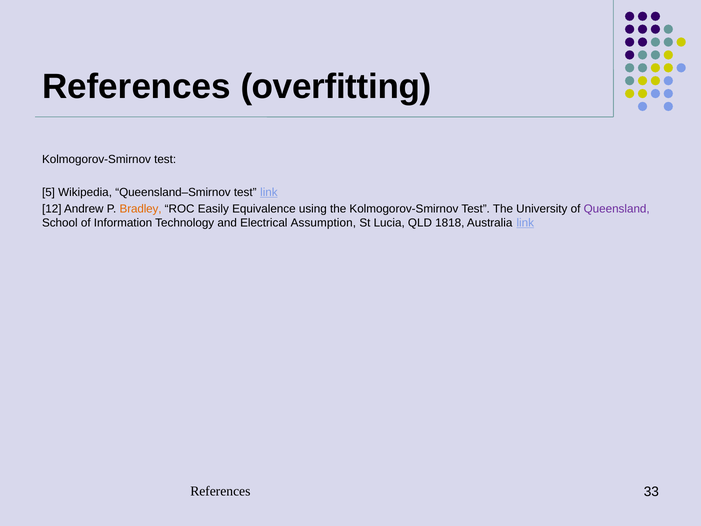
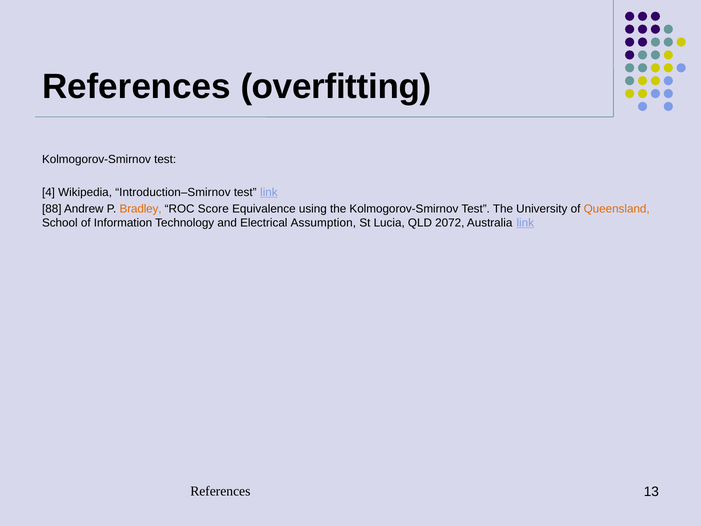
5: 5 -> 4 (49, 192)
Queensland–Smirnov: Queensland–Smirnov -> Introduction–Smirnov (173, 192)
12: 12 -> 88 (52, 209)
Easily: Easily -> Score (213, 209)
Queensland colour: purple -> orange (617, 209)
1818: 1818 -> 2072 (450, 223)
33: 33 -> 13 (651, 492)
